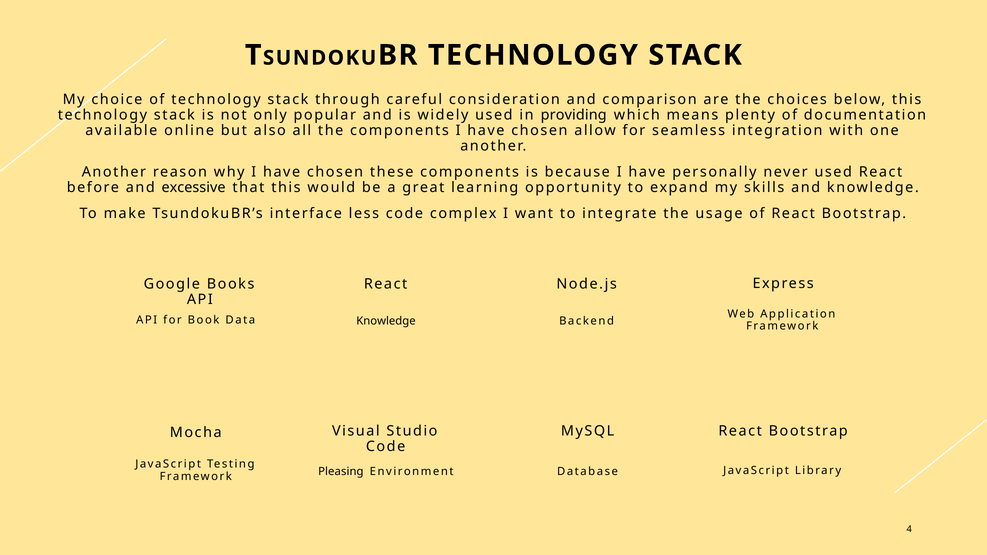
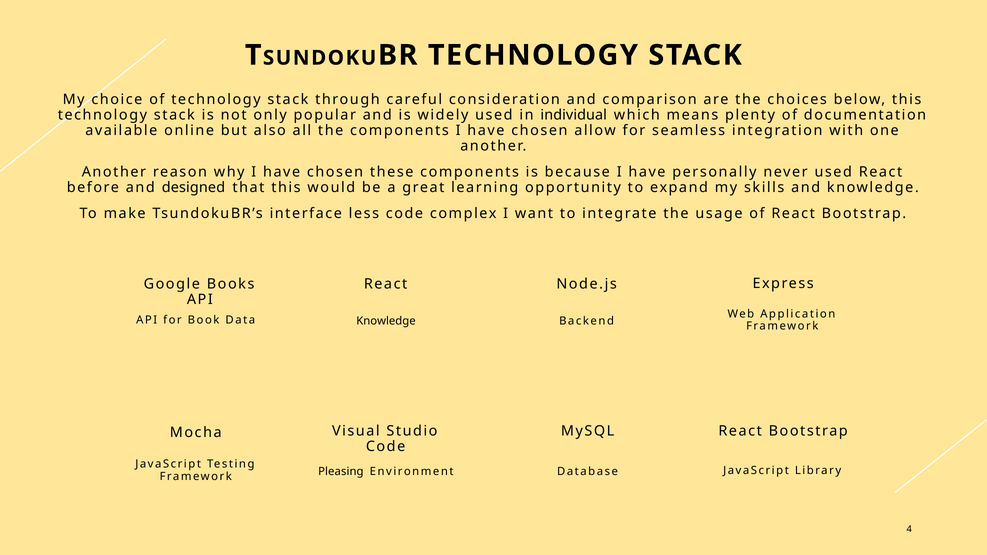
providing: providing -> individual (574, 115)
excessive: excessive -> designed (193, 188)
